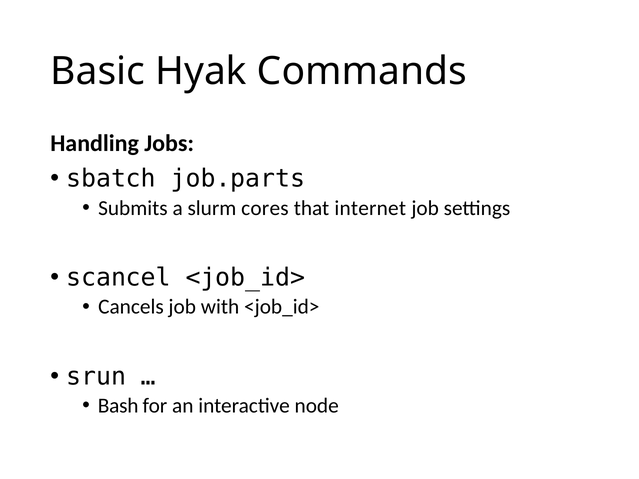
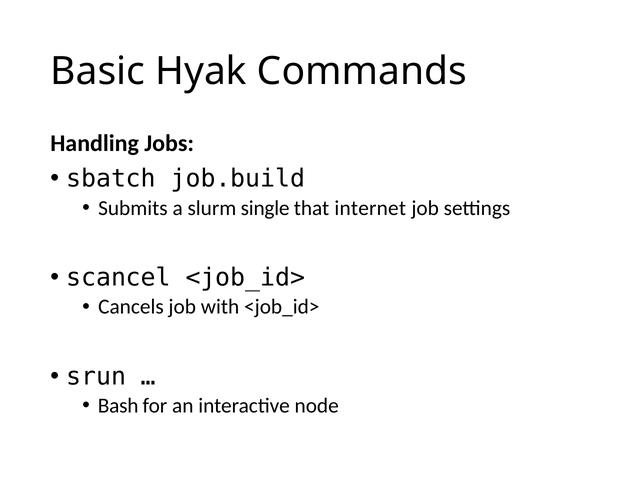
job.parts: job.parts -> job.build (238, 179)
cores: cores -> single (265, 208)
